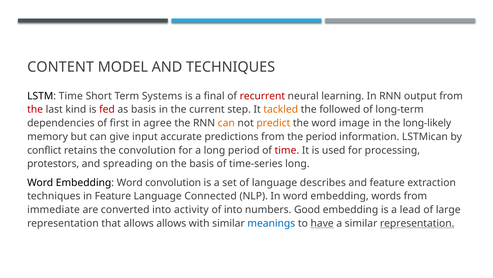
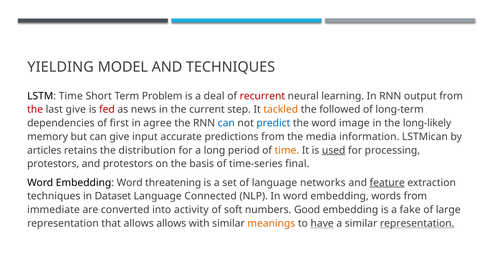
CONTENT: CONTENT -> YIELDING (61, 67)
Systems: Systems -> Problem (162, 96)
final: final -> deal (214, 96)
last kind: kind -> give (76, 109)
as basis: basis -> news (144, 109)
can colour: orange -> blue (226, 123)
predict colour: orange -> blue (273, 123)
the period: period -> media (321, 136)
conflict: conflict -> articles (44, 150)
the convolution: convolution -> distribution (147, 150)
time colour: red -> orange (287, 150)
used underline: none -> present (334, 150)
and spreading: spreading -> protestors (128, 164)
time-series long: long -> final (297, 164)
Word convolution: convolution -> threatening (173, 182)
describes: describes -> networks (323, 182)
feature underline: none -> present (387, 182)
in Feature: Feature -> Dataset (113, 196)
of into: into -> soft (233, 209)
lead: lead -> fake (410, 209)
meanings colour: blue -> orange (271, 223)
